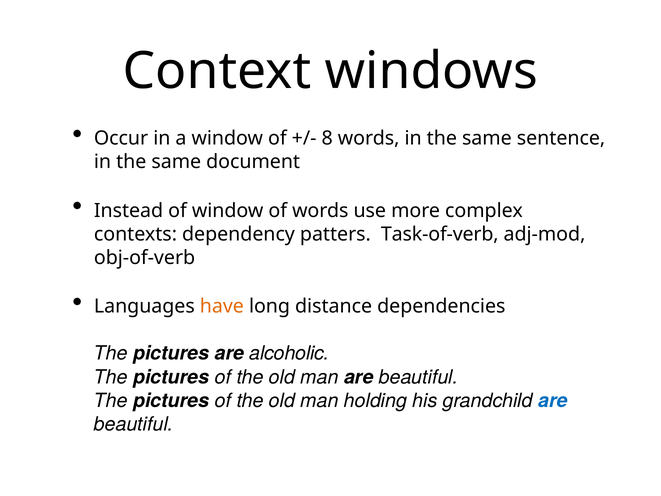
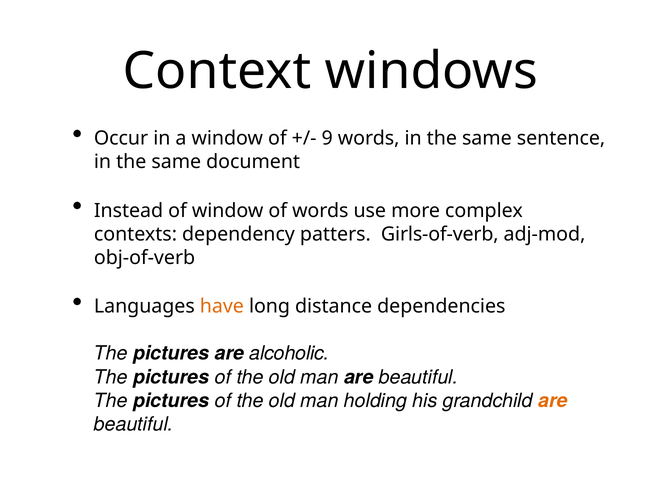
8: 8 -> 9 (327, 138)
Task-of-verb: Task-of-verb -> Girls-of-verb (440, 234)
are colour: blue -> orange (553, 400)
